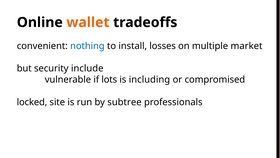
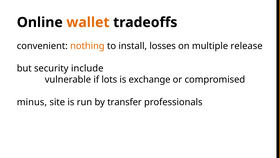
nothing colour: blue -> orange (87, 46)
market: market -> release (247, 46)
including: including -> exchange (150, 79)
locked: locked -> minus (32, 102)
subtree: subtree -> transfer (125, 102)
